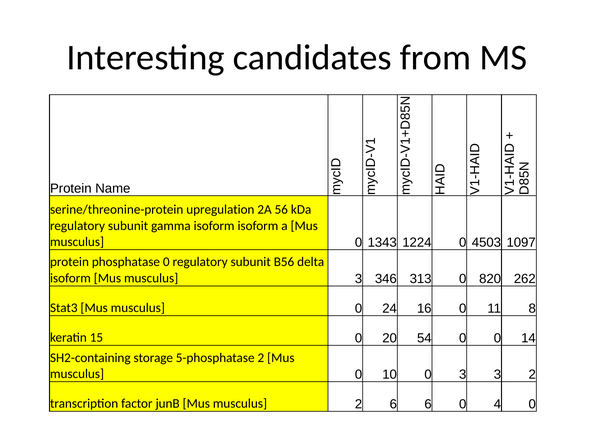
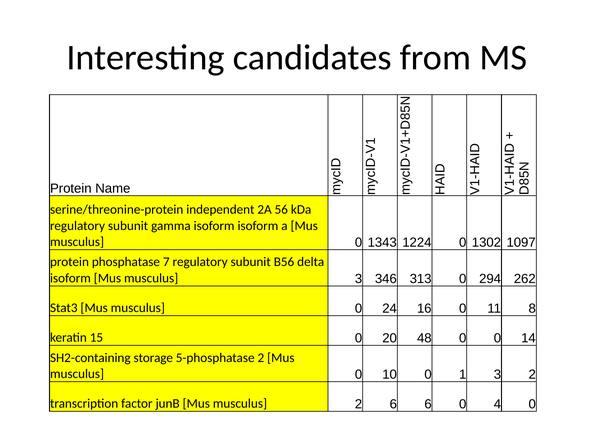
upregulation: upregulation -> independent (220, 210)
4503: 4503 -> 1302 (486, 243)
phosphatase 0: 0 -> 7 (166, 262)
820: 820 -> 294 (490, 279)
54: 54 -> 48 (424, 339)
0 3: 3 -> 1 (463, 375)
